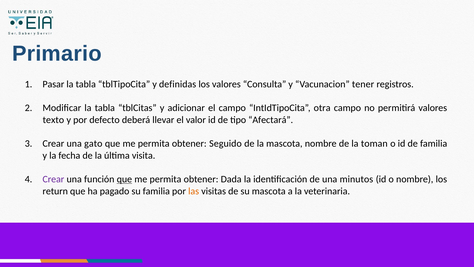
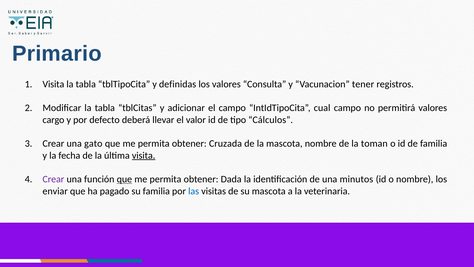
Pasar: Pasar -> Visita (53, 84)
otra: otra -> cual (322, 108)
texto: texto -> cargo (53, 120)
Afectará: Afectará -> Cálculos (271, 120)
Seguido: Seguido -> Cruzada (225, 143)
visita underline: none -> present (144, 155)
return: return -> enviar (55, 191)
las colour: orange -> blue (194, 191)
